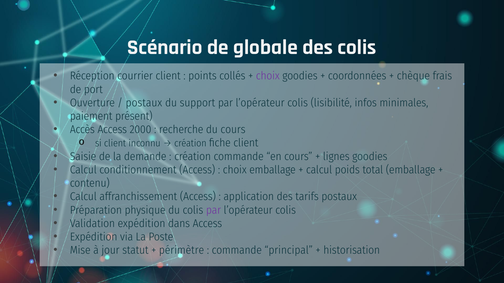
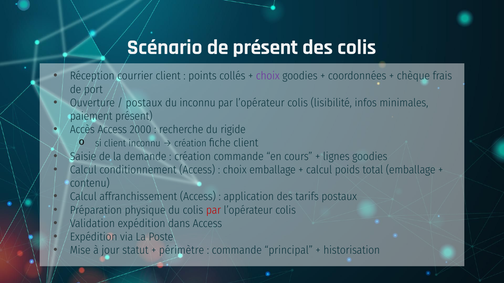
de globale: globale -> présent (266, 47)
du support: support -> inconnu (198, 103)
du cours: cours -> rigide (233, 130)
par colour: purple -> red (214, 210)
